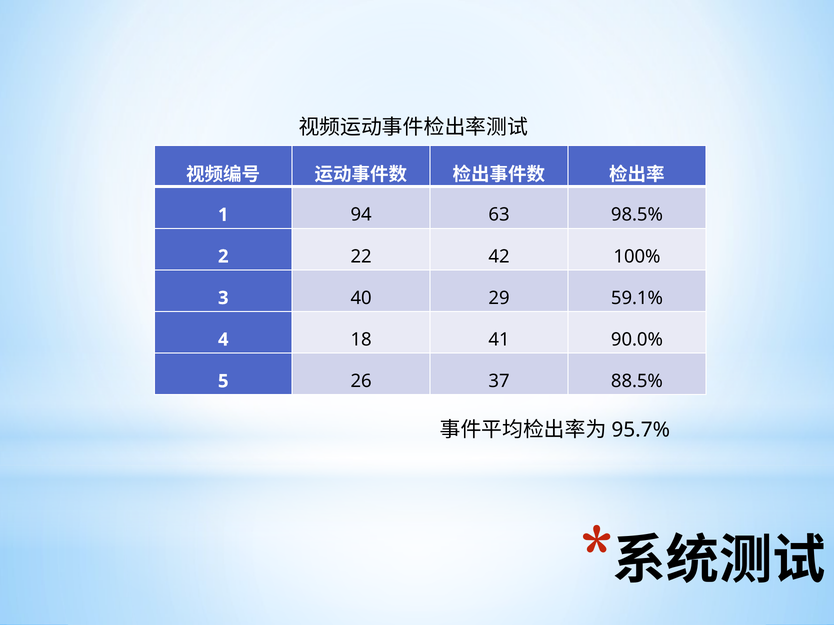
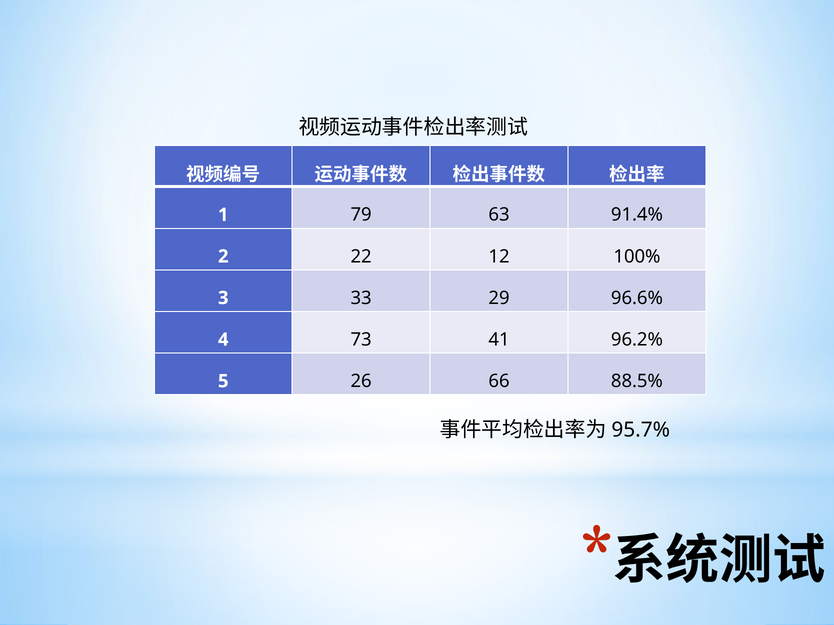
94: 94 -> 79 (361, 215)
98.5%: 98.5% -> 91.4% (637, 215)
42: 42 -> 12 (499, 257)
40: 40 -> 33 (361, 298)
59.1%: 59.1% -> 96.6% (637, 298)
18: 18 -> 73 (361, 340)
90.0%: 90.0% -> 96.2% (637, 340)
37: 37 -> 66 (499, 382)
